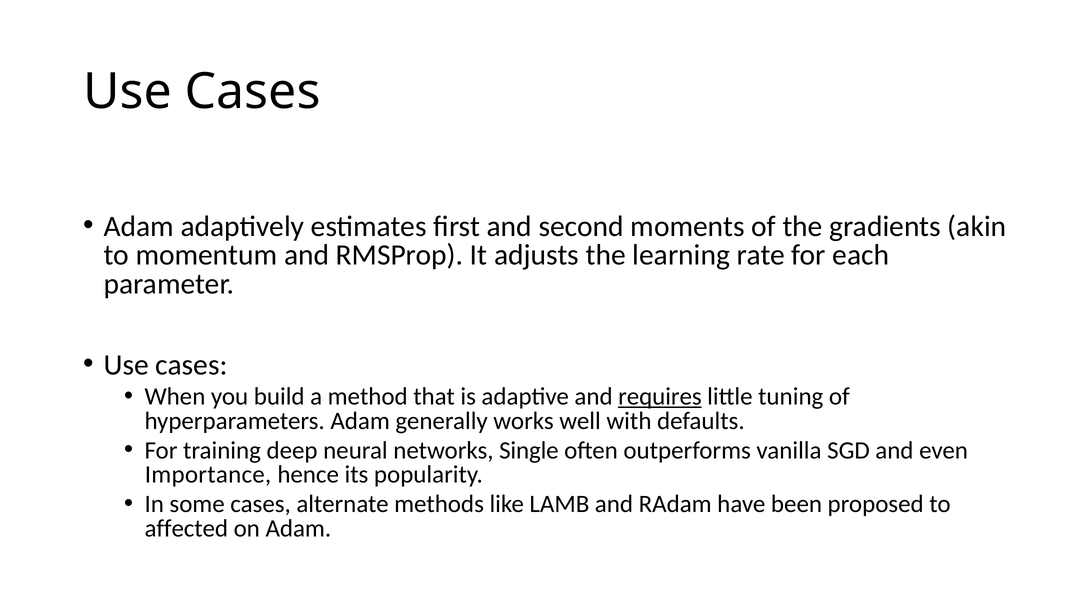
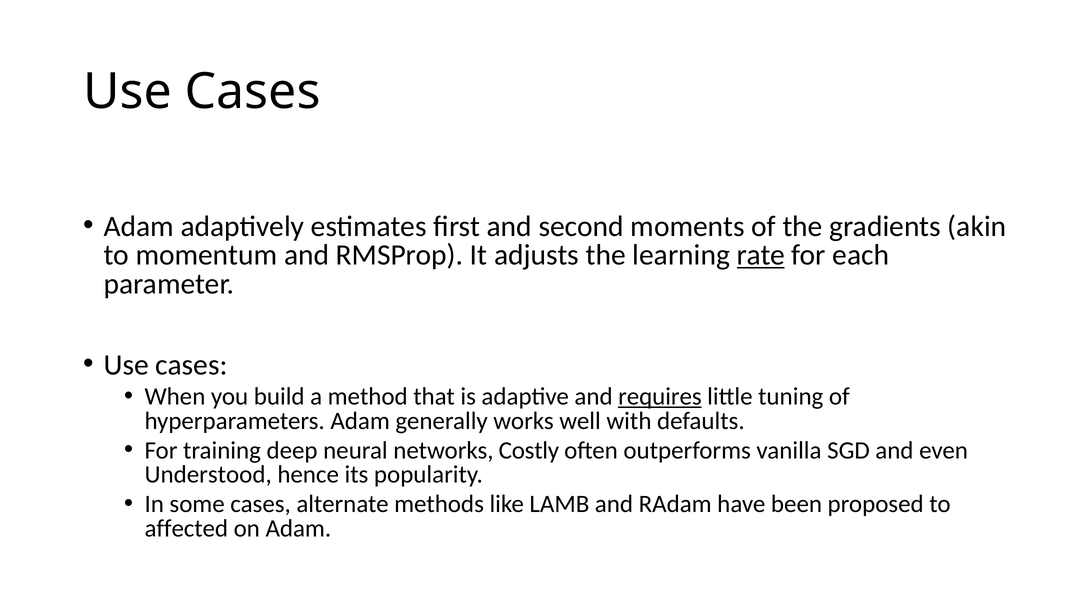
rate underline: none -> present (761, 255)
Single: Single -> Costly (529, 450)
Importance: Importance -> Understood (208, 474)
